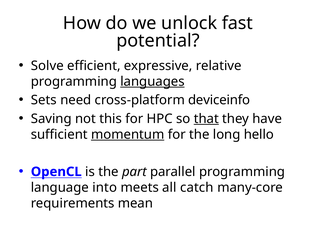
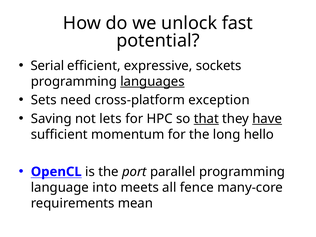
Solve: Solve -> Serial (47, 66)
relative: relative -> sockets (219, 66)
deviceinfo: deviceinfo -> exception (219, 100)
this: this -> lets (111, 119)
have underline: none -> present (267, 119)
momentum underline: present -> none (128, 135)
part: part -> port (134, 172)
catch: catch -> fence (197, 188)
